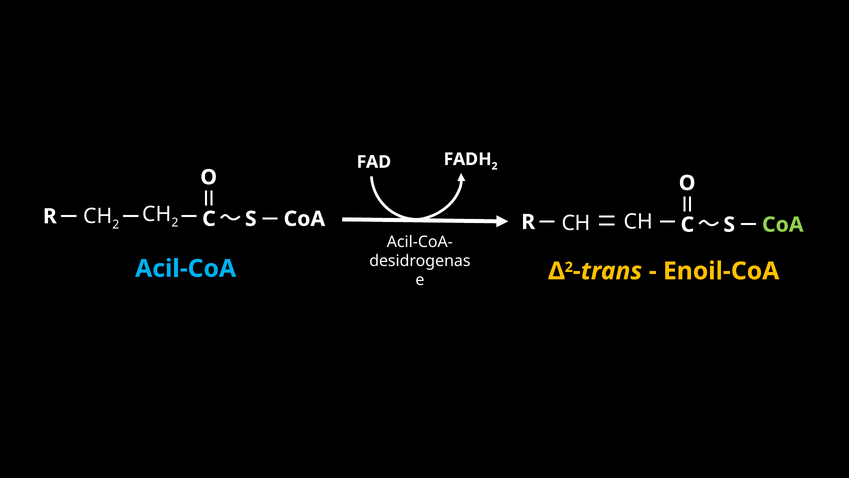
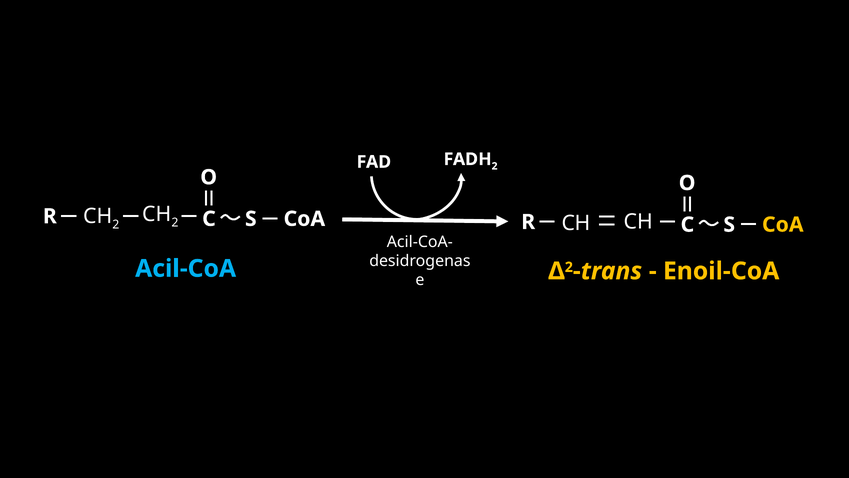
CoA colour: light green -> yellow (783, 224)
